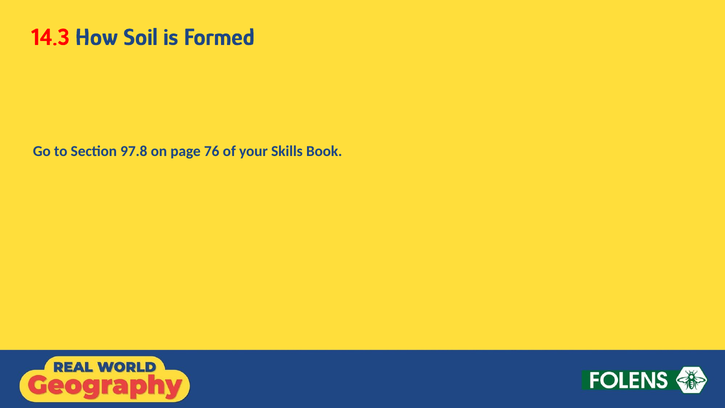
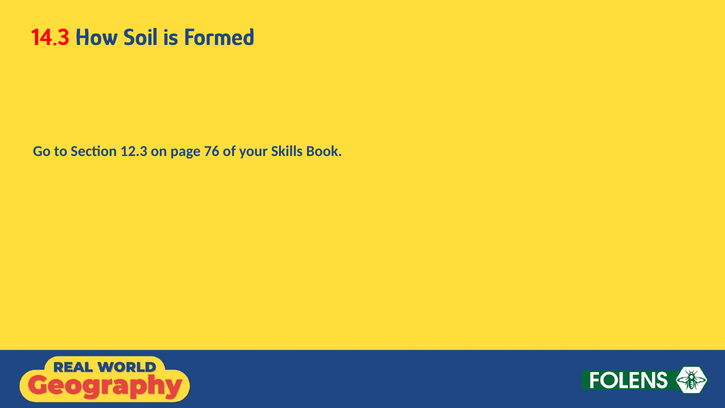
97.8: 97.8 -> 12.3 (134, 151)
